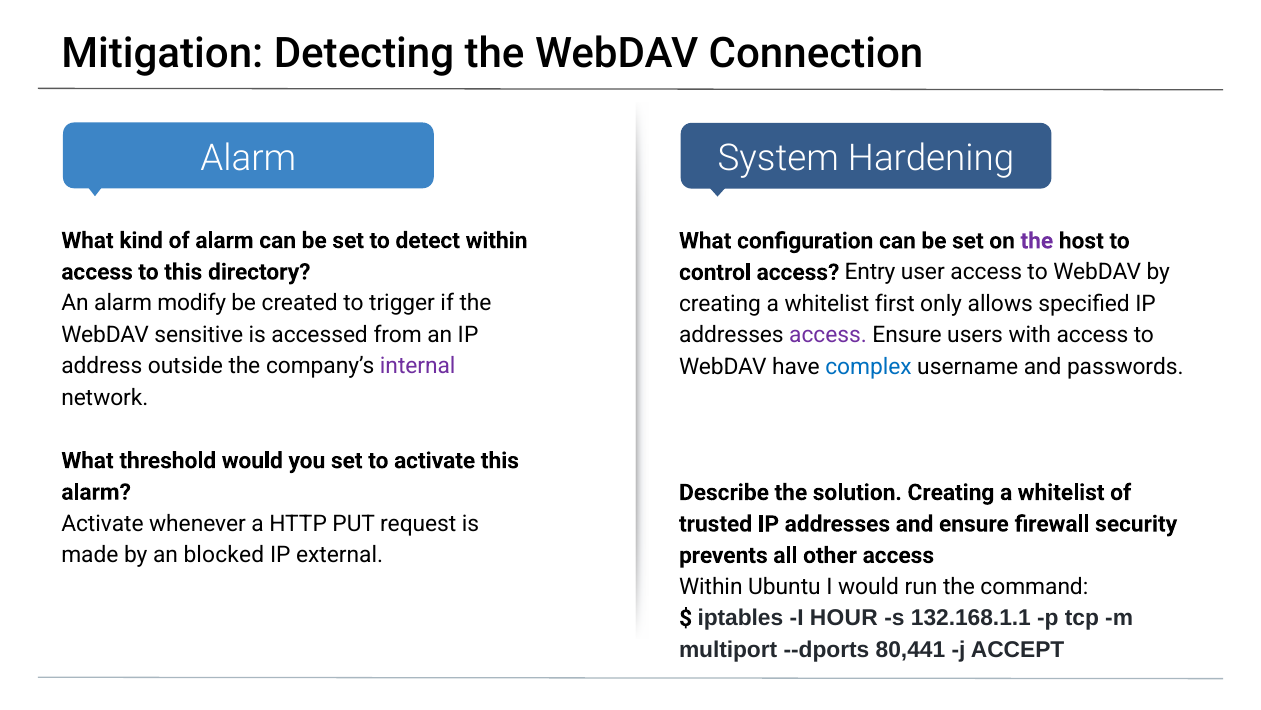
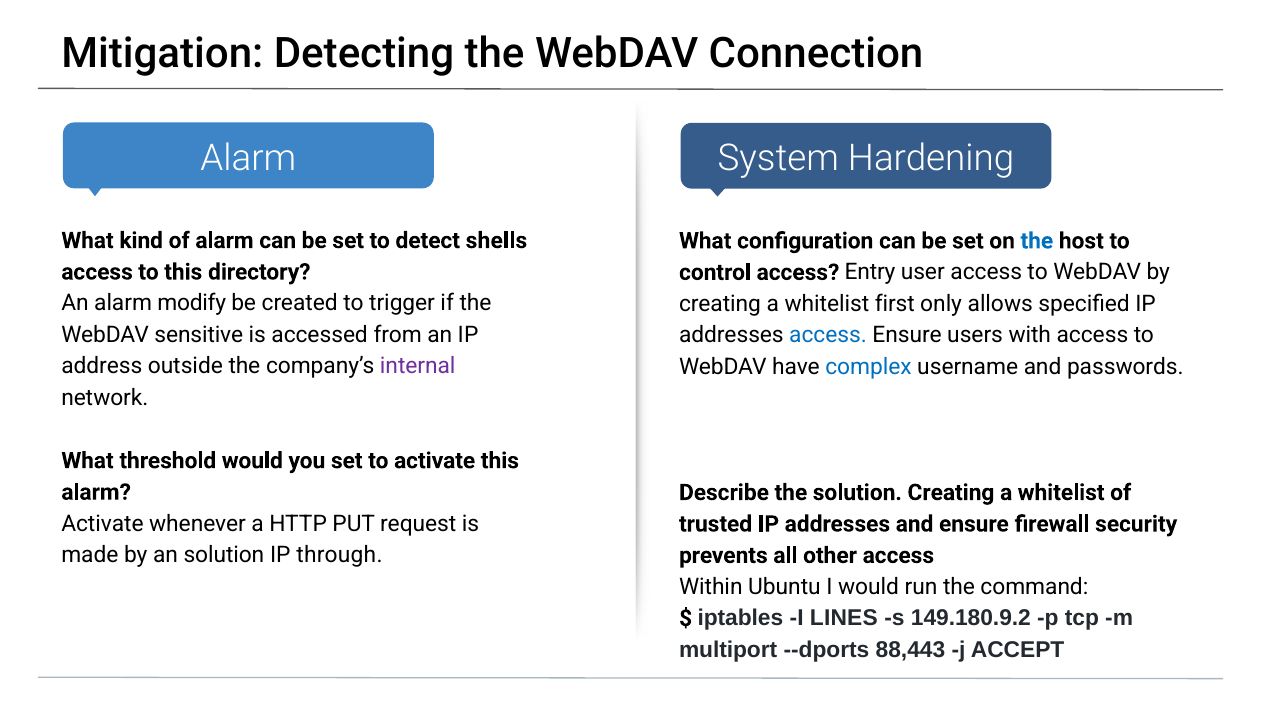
detect within: within -> shells (496, 240)
the colour: purple -> blue (1037, 241)
access colour: purple -> blue (828, 335)
an blocked: blocked -> solution (224, 555)
external: external -> through (339, 555)
HOUR: HOUR -> LINES (844, 618)
132.168.1.1: 132.168.1.1 -> 149.180.9.2 (971, 618)
80,441: 80,441 -> 88,443 (910, 649)
